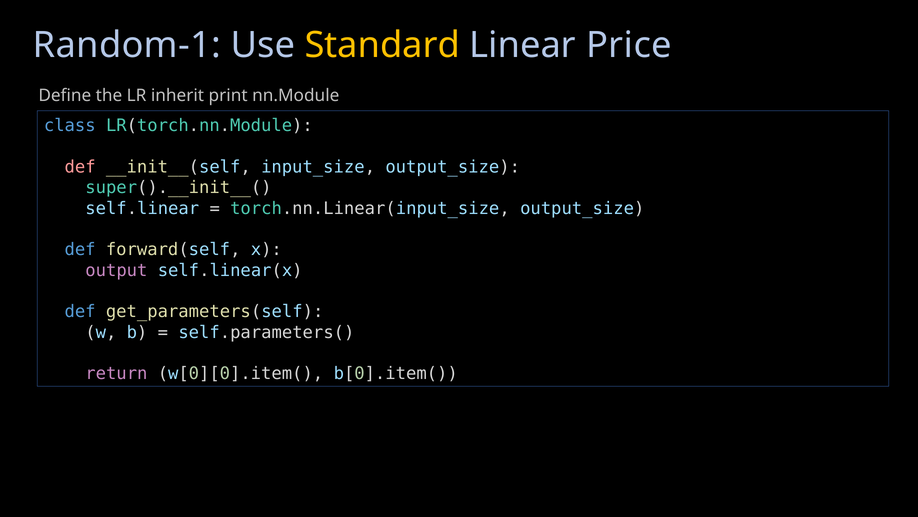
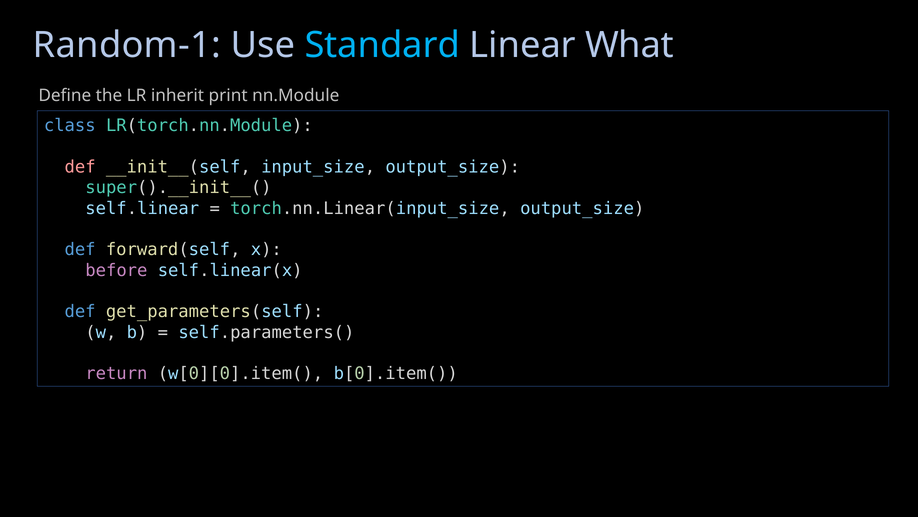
Standard colour: yellow -> light blue (382, 45)
Price: Price -> What (629, 45)
output: output -> before (116, 270)
